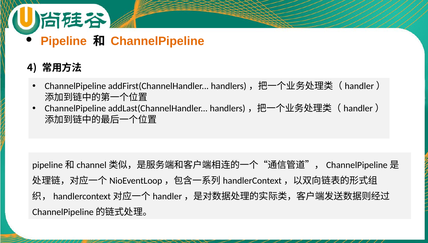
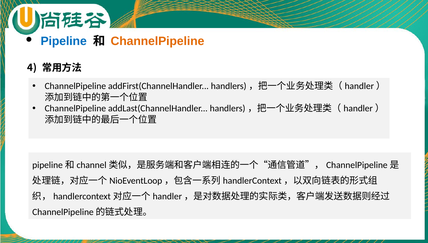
Pipeline colour: orange -> blue (64, 41)
